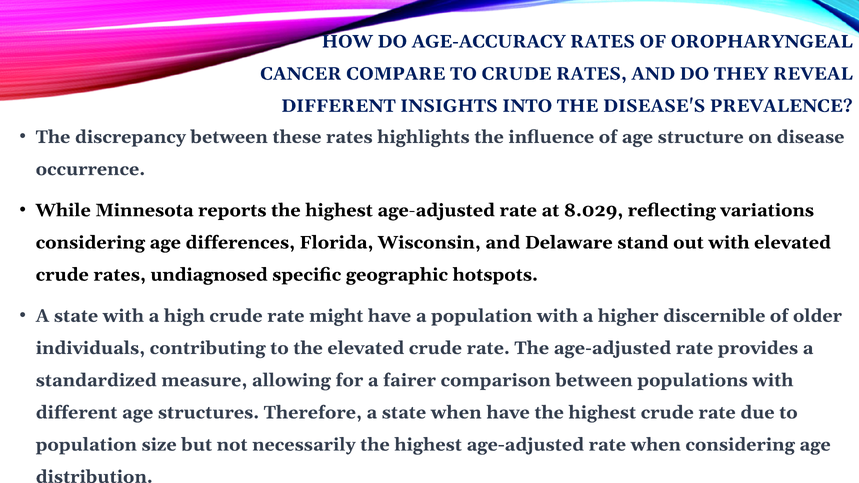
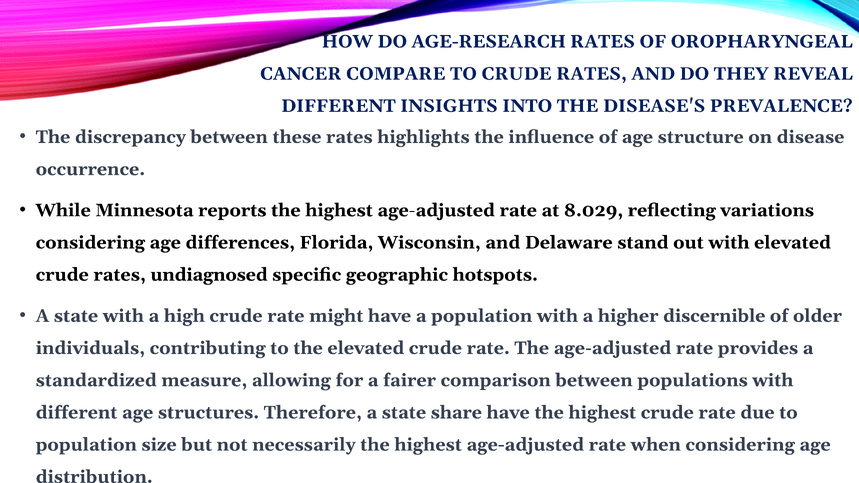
AGE-ACCURACY: AGE-ACCURACY -> AGE-RESEARCH (489, 42)
state when: when -> share (456, 413)
